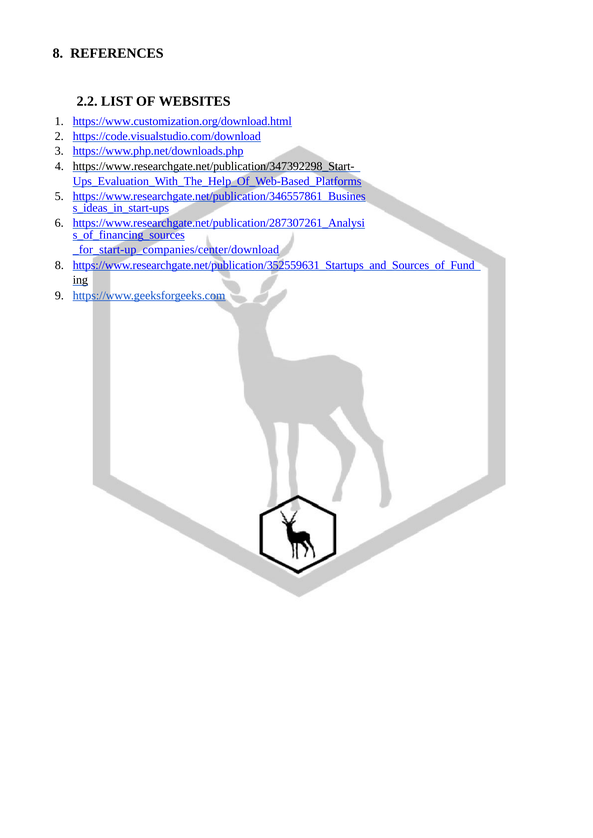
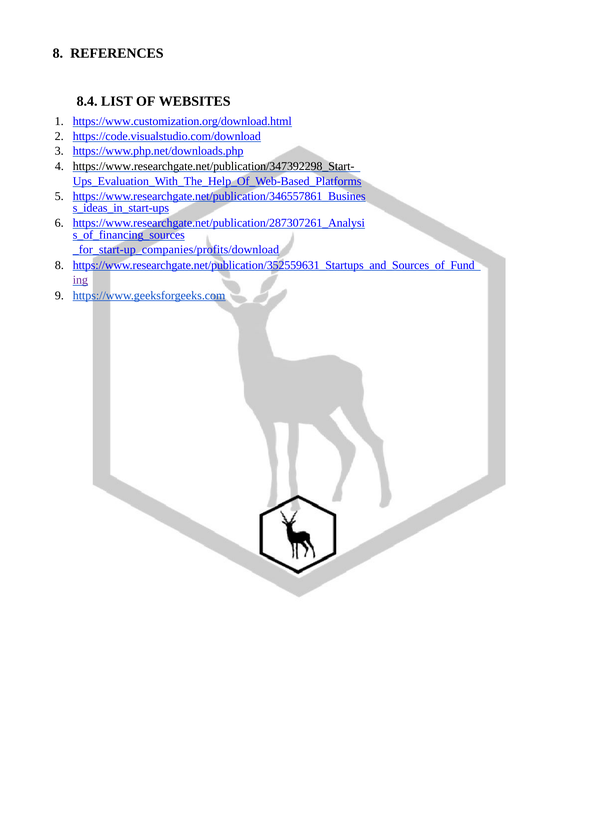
2.2: 2.2 -> 8.4 (87, 101)
_for_start-up_companies/center/download: _for_start-up_companies/center/download -> _for_start-up_companies/profits/download (176, 250)
ing colour: black -> purple (80, 280)
